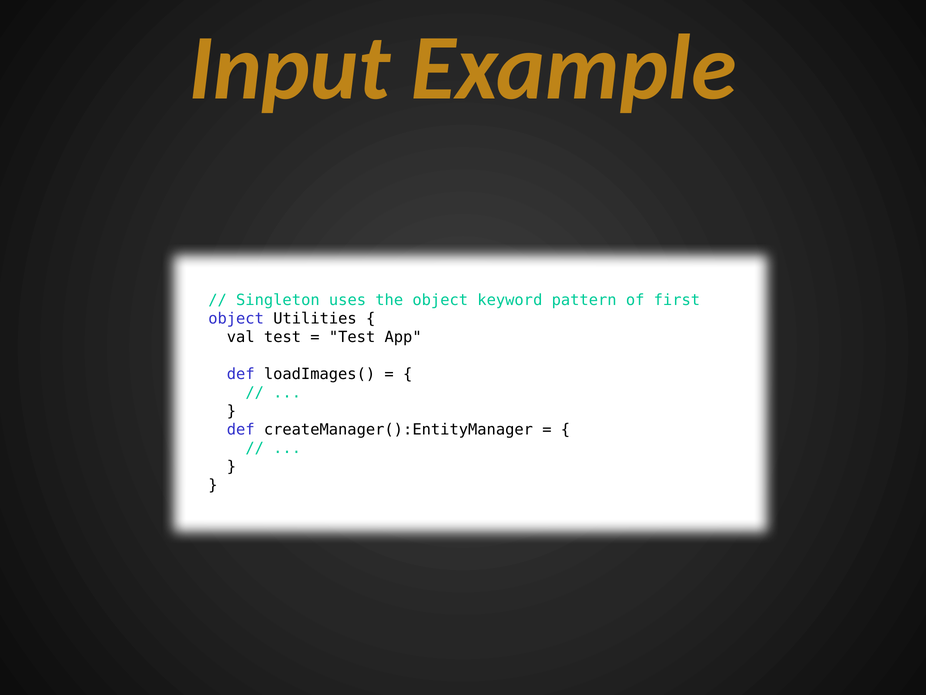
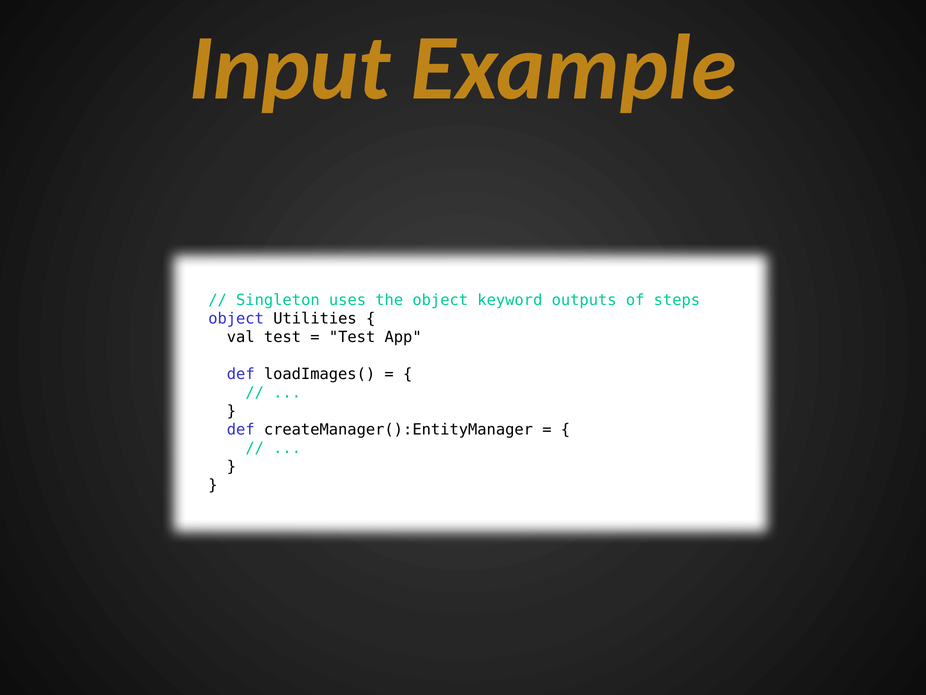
pattern: pattern -> outputs (584, 300)
first: first -> steps (677, 300)
